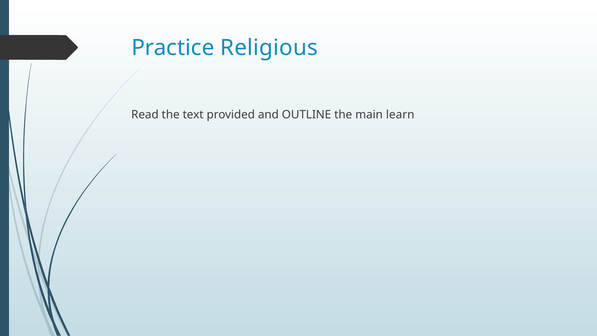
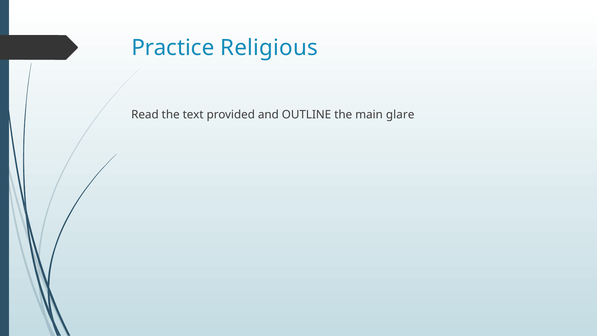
learn: learn -> glare (400, 114)
